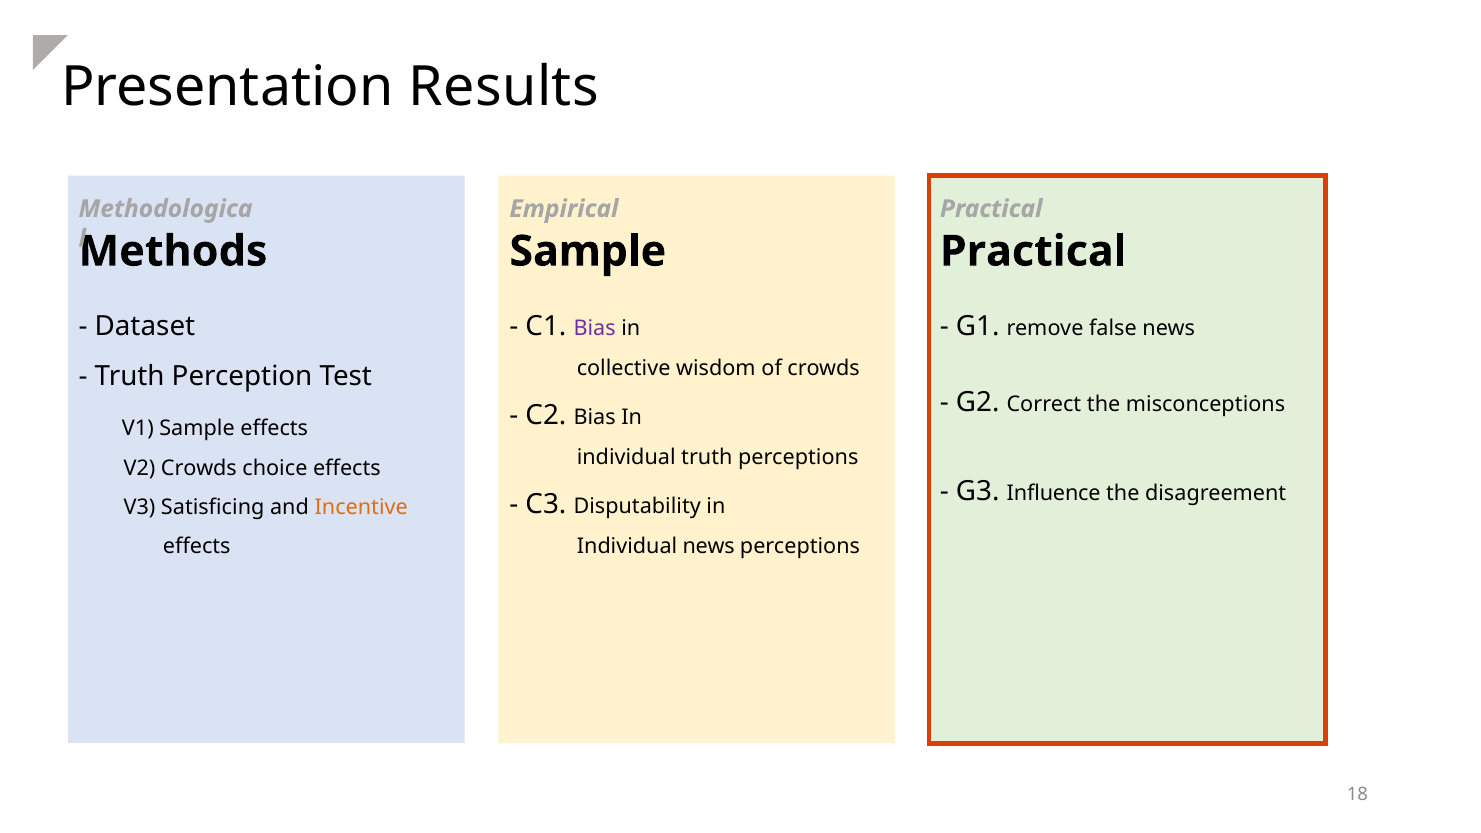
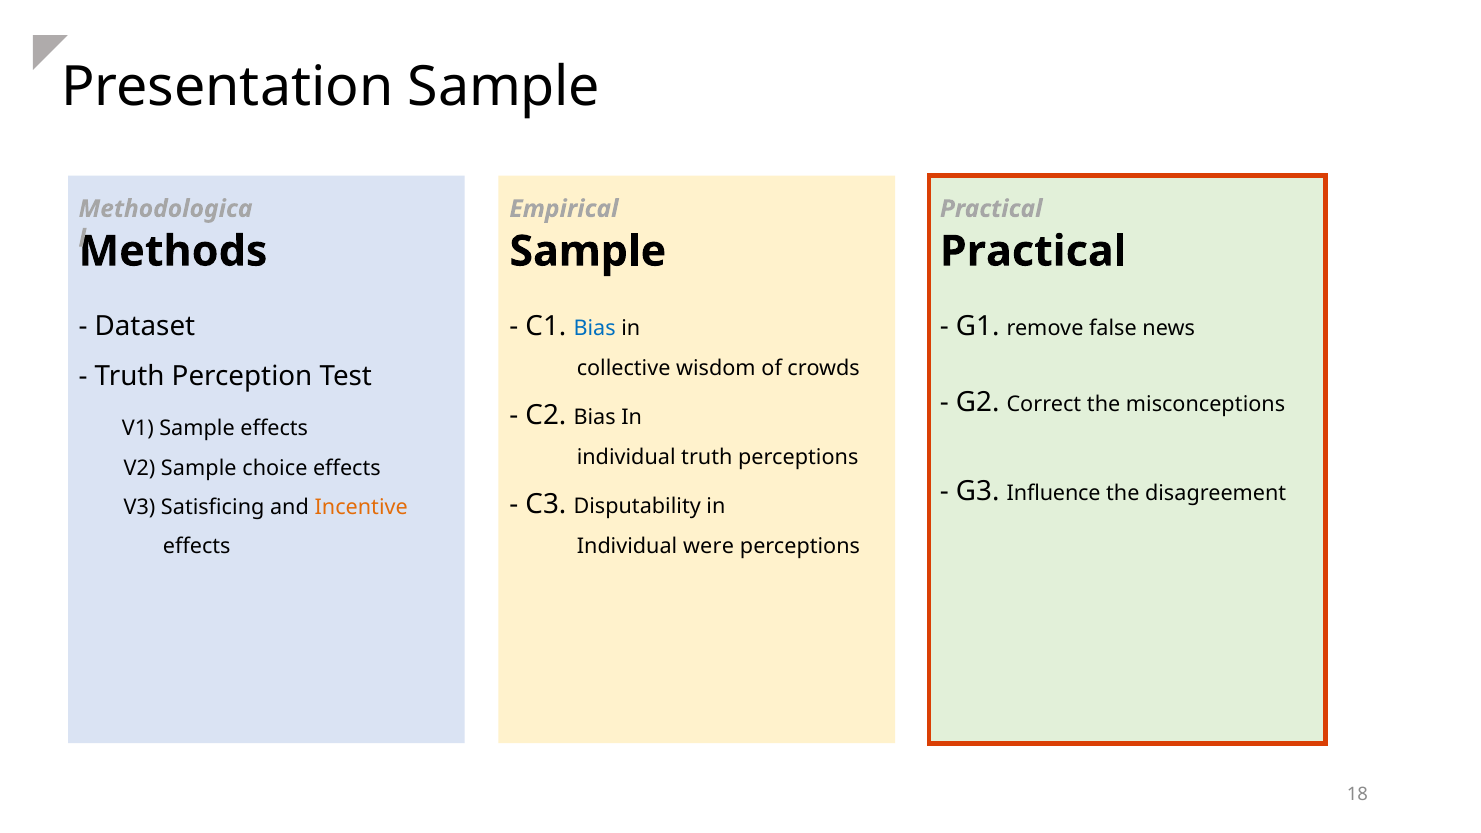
Presentation Results: Results -> Sample (504, 87)
Bias colour: purple -> blue (595, 328)
V2 Crowds: Crowds -> Sample (199, 468)
Individual news: news -> were (708, 546)
